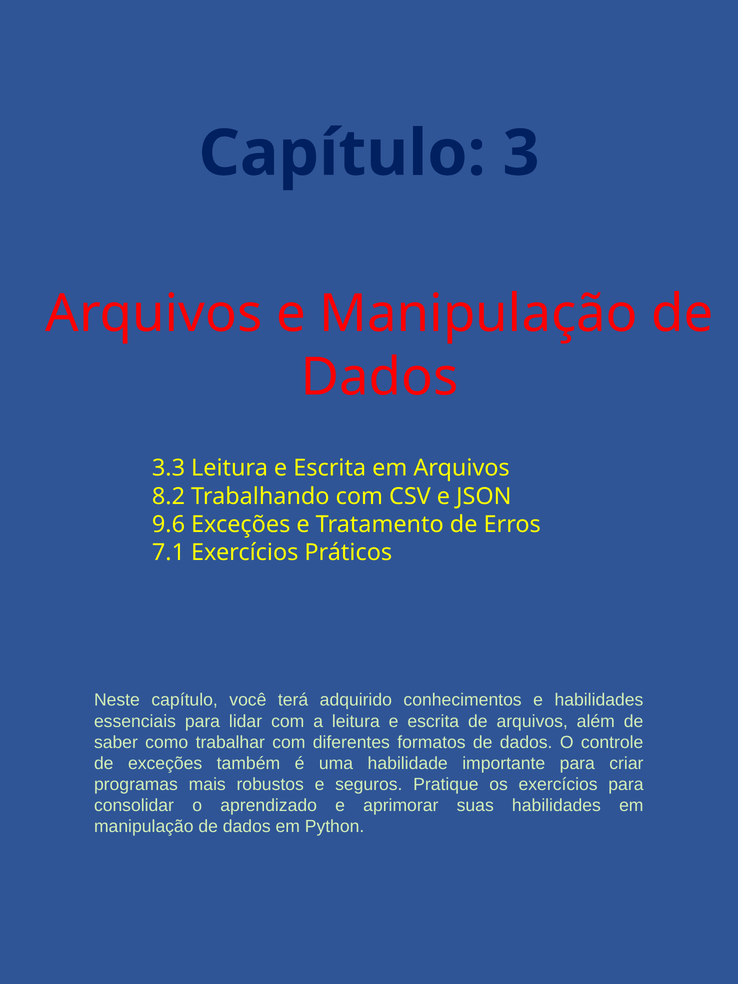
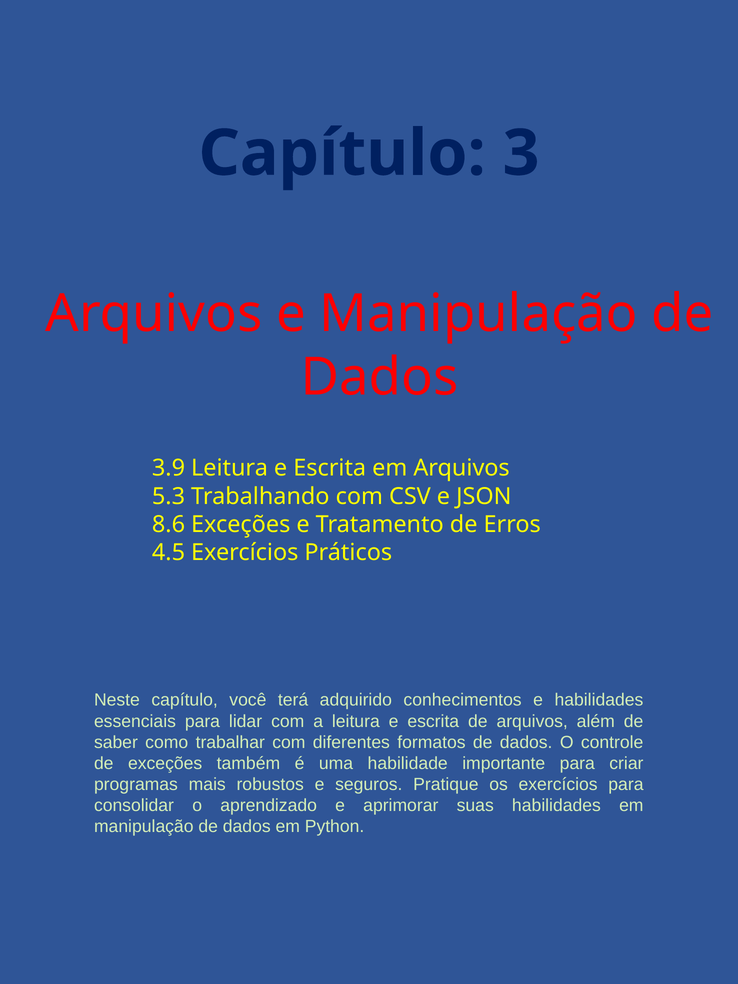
3.3: 3.3 -> 3.9 (169, 468)
8.2: 8.2 -> 5.3 (169, 496)
9.6: 9.6 -> 8.6 (169, 524)
7.1: 7.1 -> 4.5 (169, 553)
